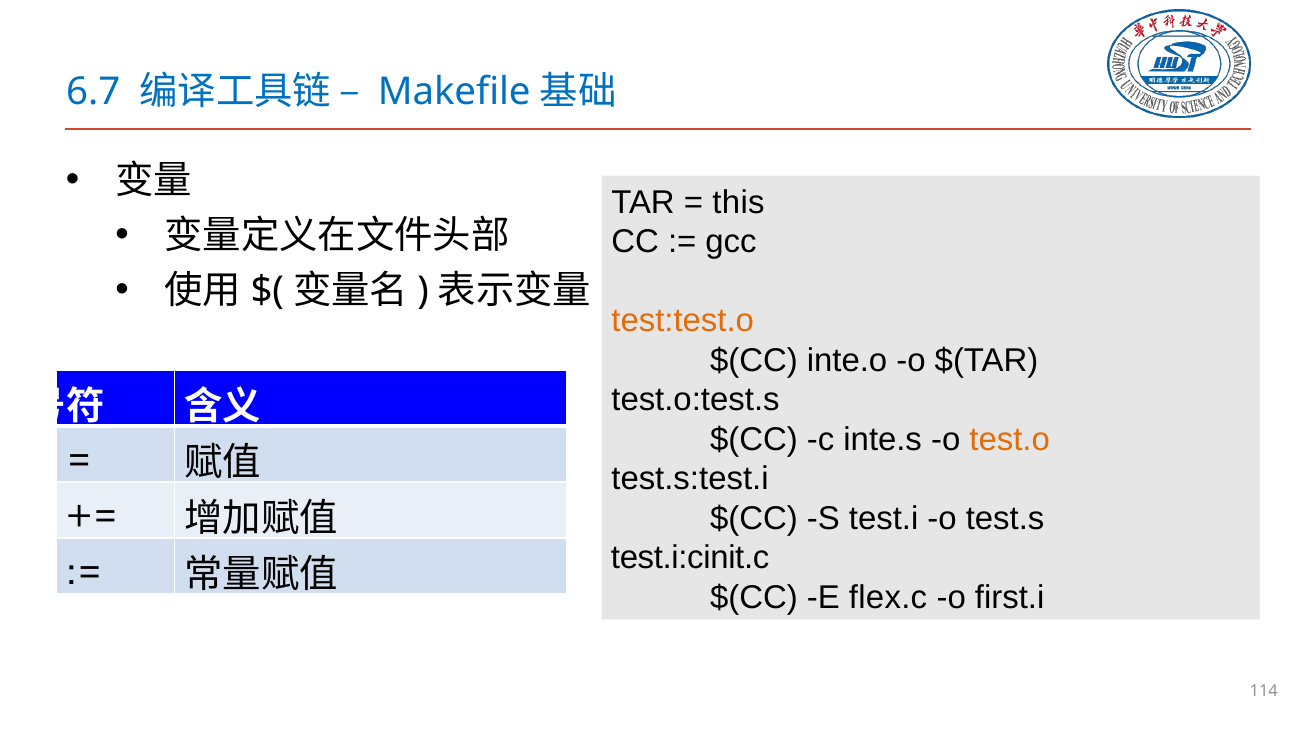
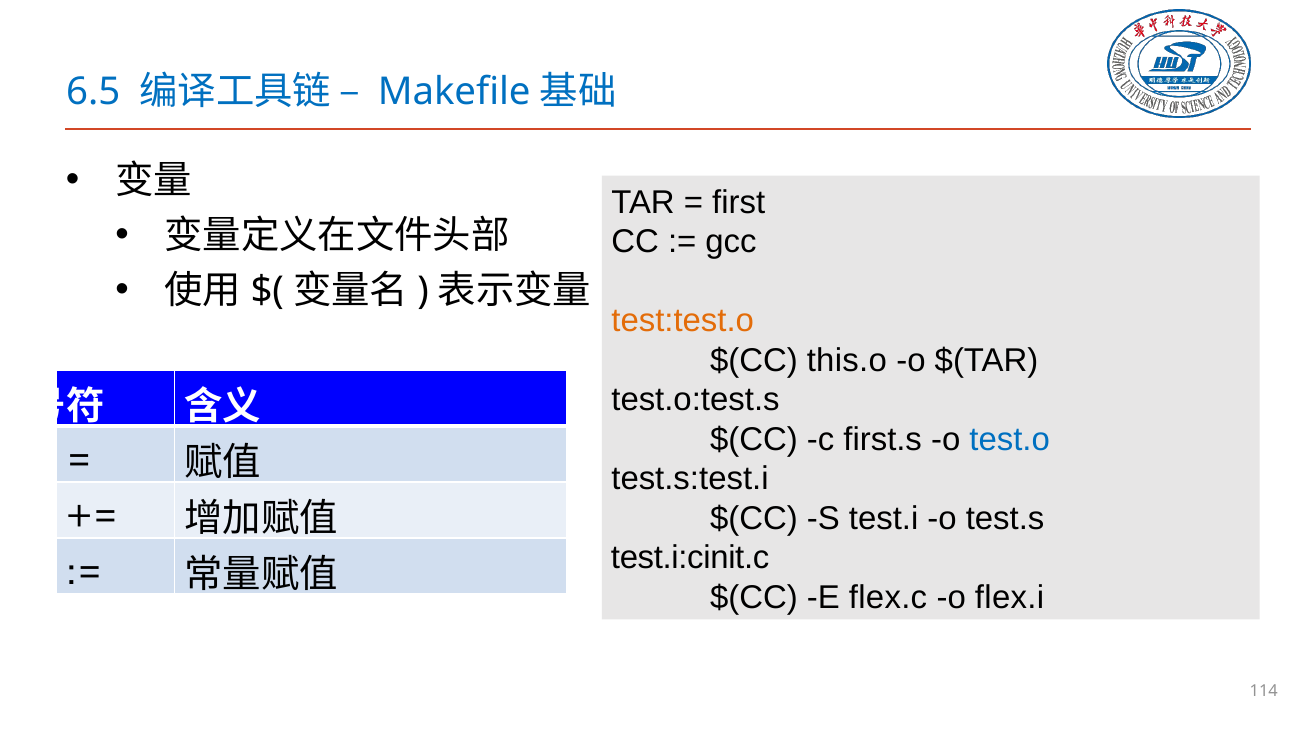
6.7: 6.7 -> 6.5 (93, 92)
this: this -> first (739, 203)
inte.o: inte.o -> this.o (847, 361)
inte.s: inte.s -> first.s (883, 440)
test.o colour: orange -> blue (1010, 440)
first.i: first.i -> flex.i (1010, 597)
